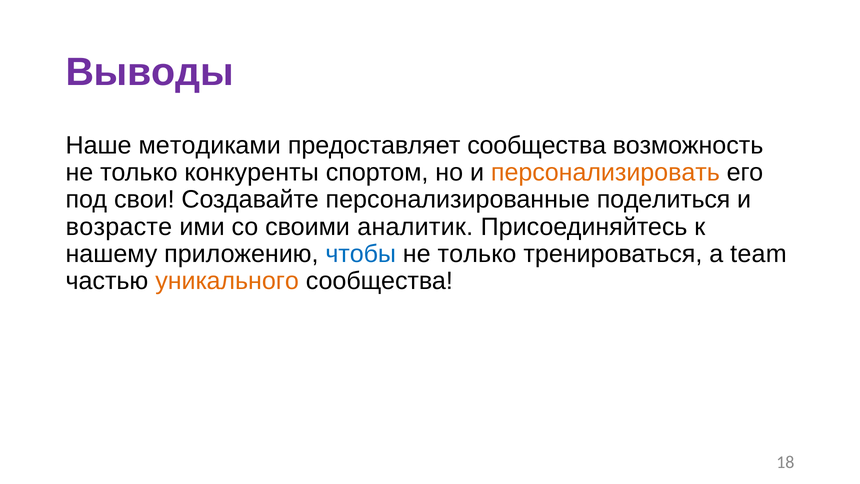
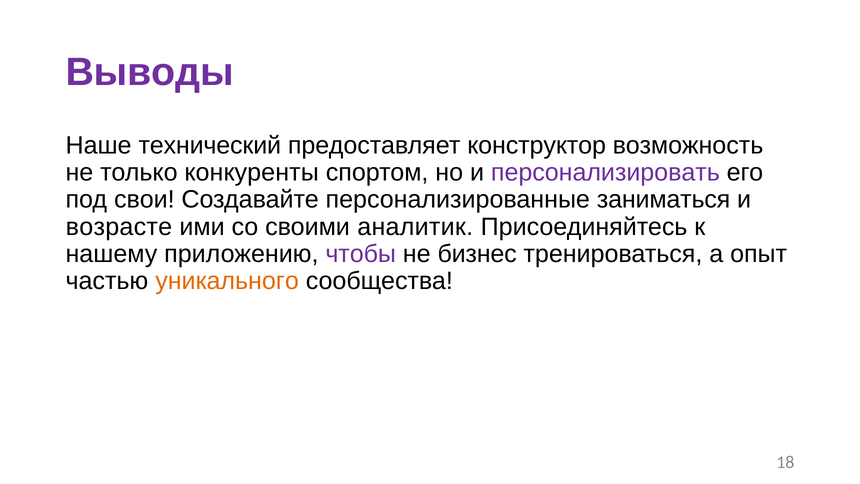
методиками: методиками -> технический (210, 145)
предоставляет сообщества: сообщества -> конструктор (537, 145)
персонализировать colour: orange -> purple (605, 172)
поделиться: поделиться -> заниматься (664, 200)
чтобы colour: blue -> purple (361, 254)
только: только -> бизнес (477, 254)
team: team -> опыт (759, 254)
